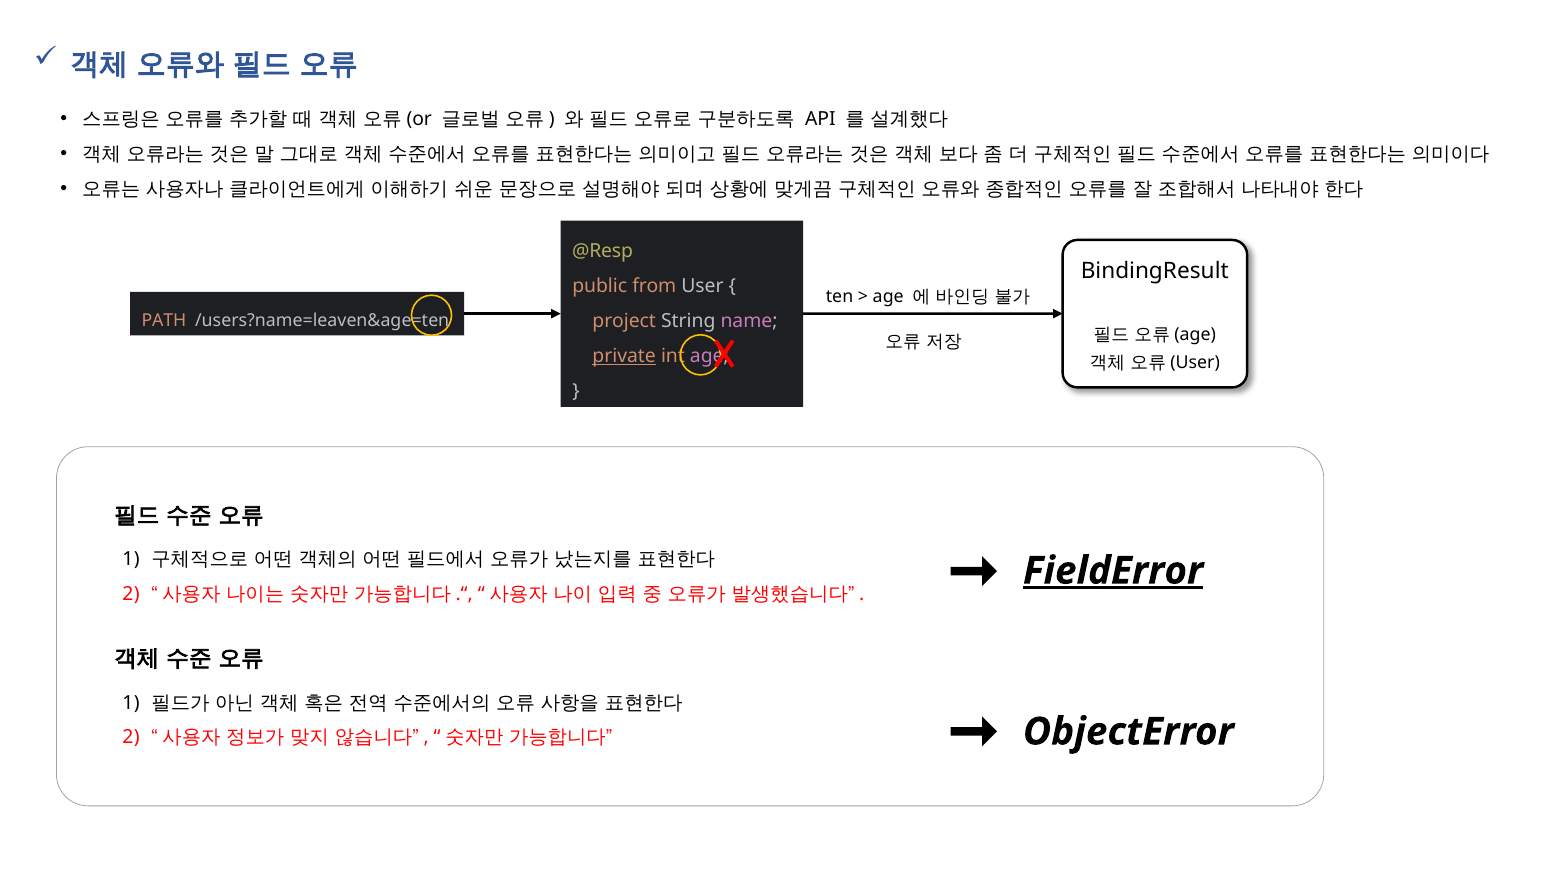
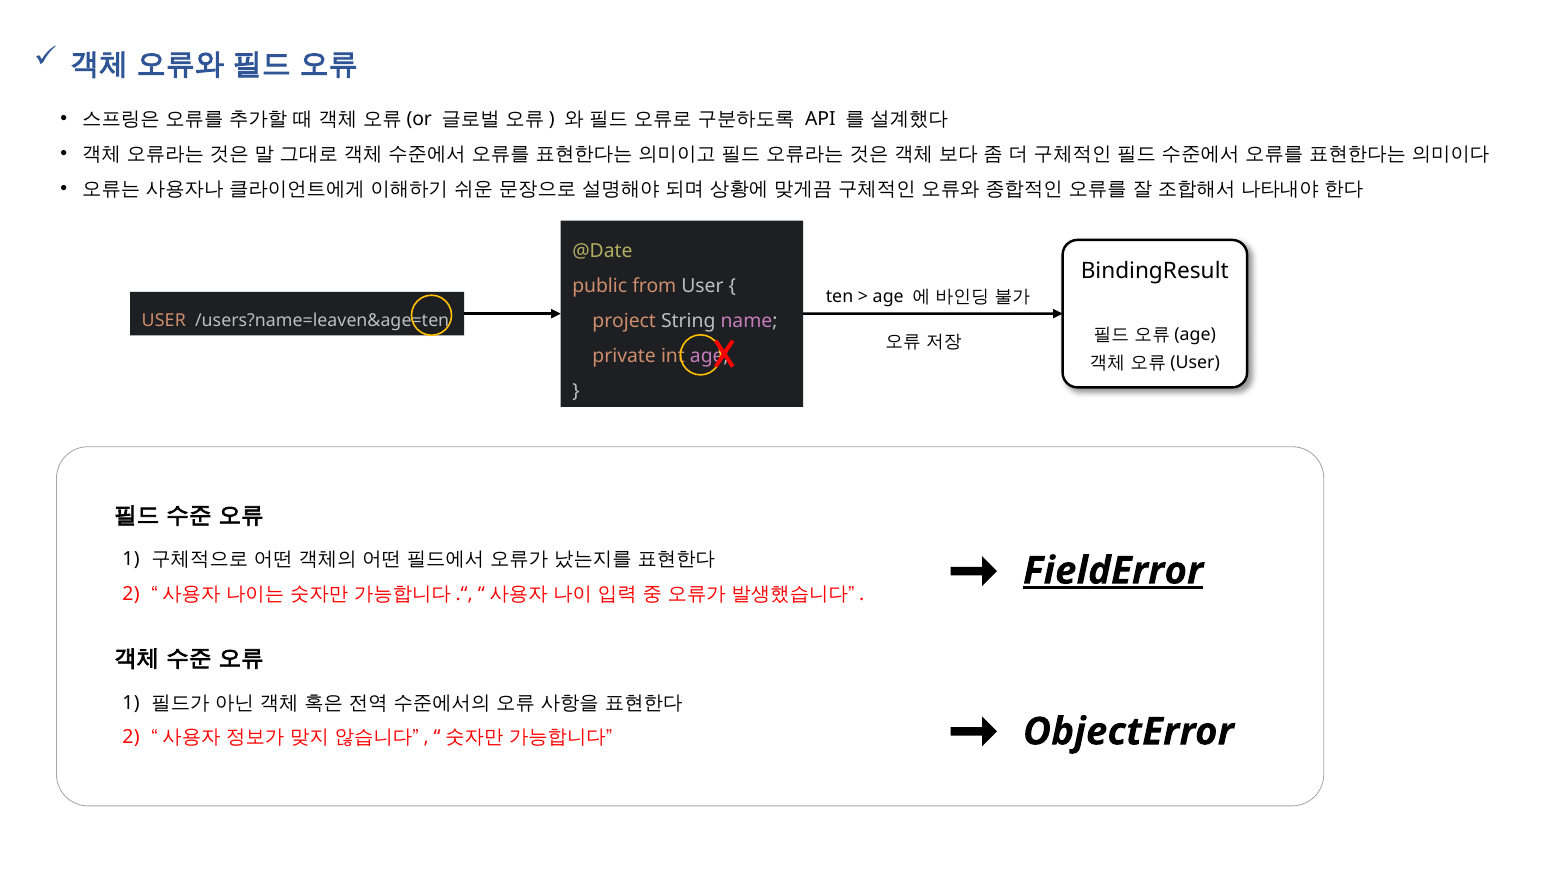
@Resp: @Resp -> @Date (602, 251)
PATH: PATH -> USER (164, 320)
private underline: present -> none (624, 356)
